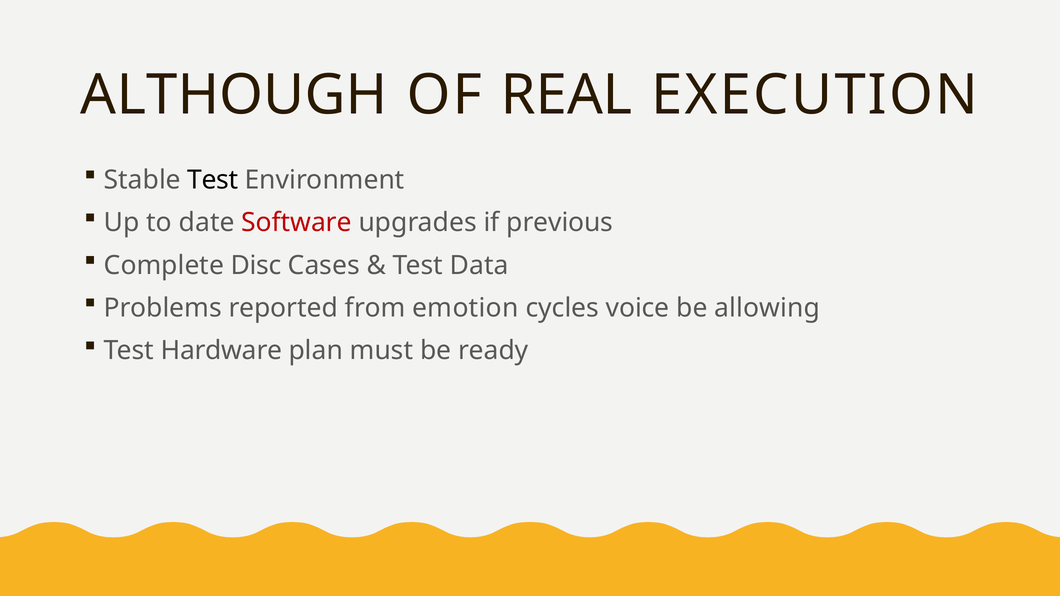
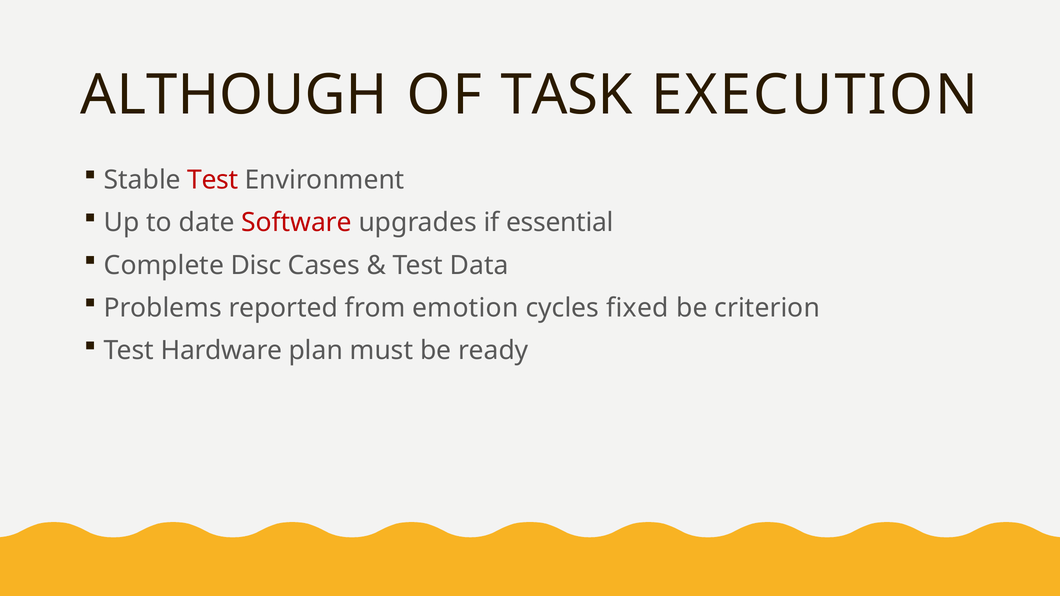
REAL: REAL -> TASK (567, 95)
Test colour: black -> red (213, 180)
previous: previous -> essential (560, 223)
voice: voice -> fixed (637, 308)
allowing: allowing -> criterion (767, 308)
